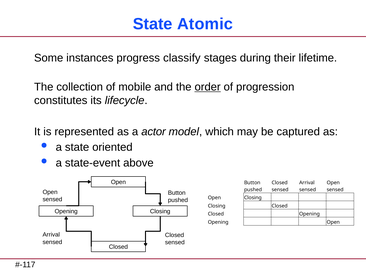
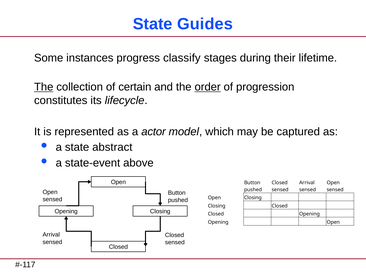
Atomic: Atomic -> Guides (205, 24)
The underline: none -> present (44, 87)
mobile: mobile -> certain (135, 87)
oriented: oriented -> abstract (112, 147)
